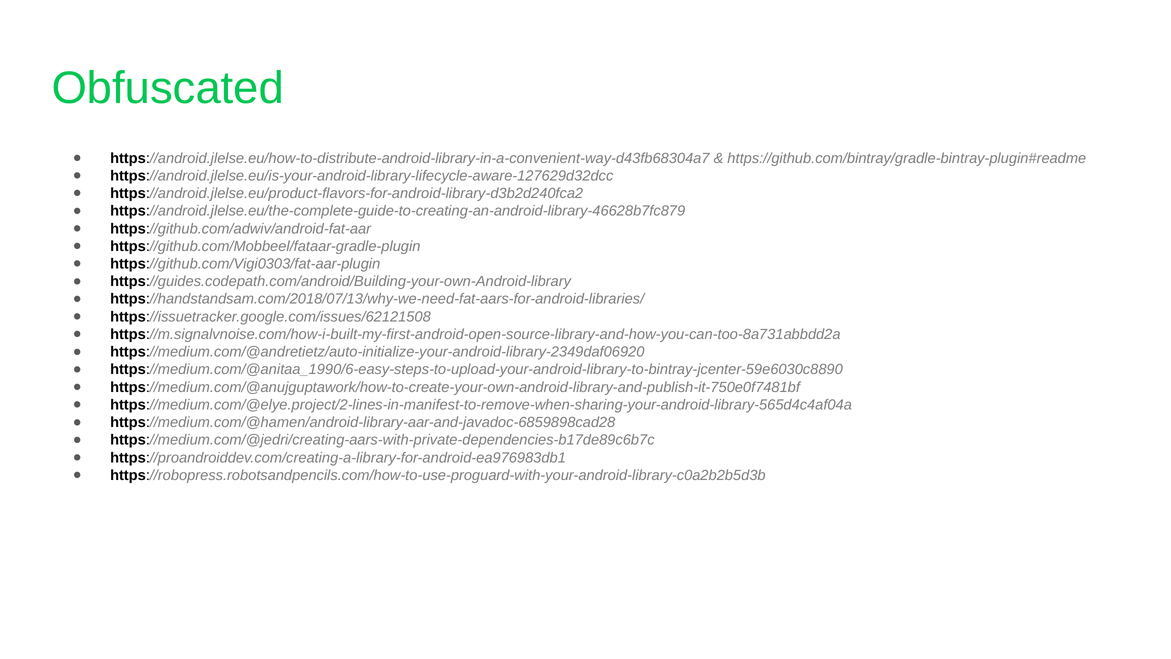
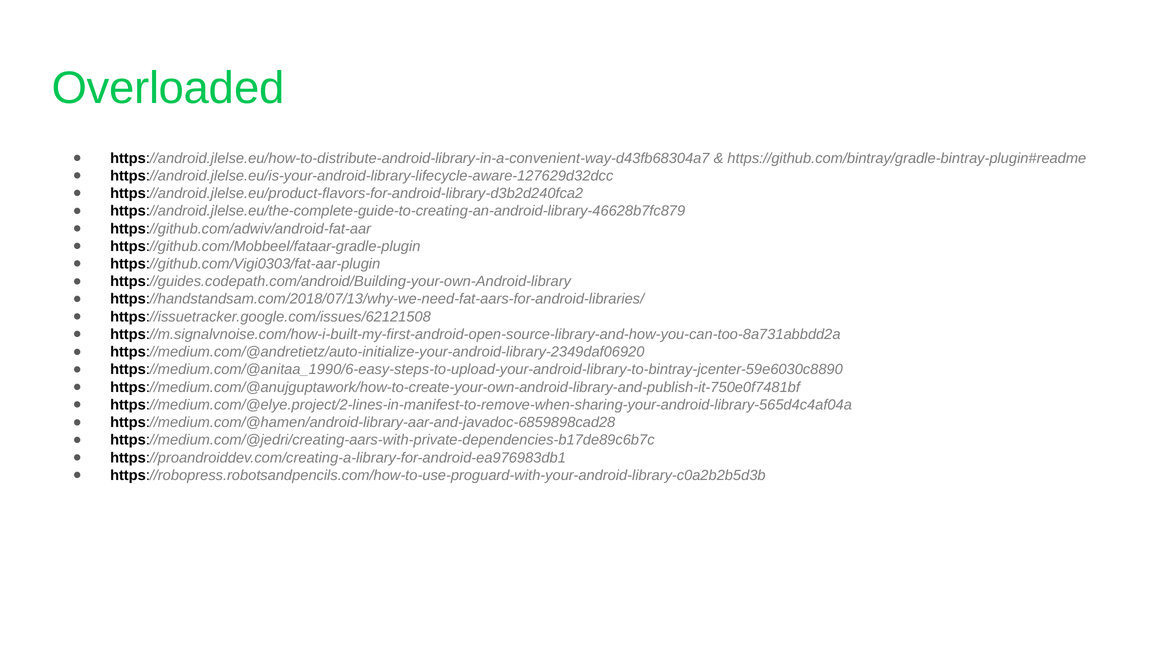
Obfuscated: Obfuscated -> Overloaded (168, 88)
